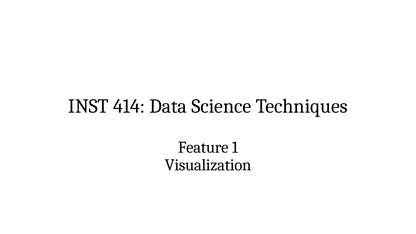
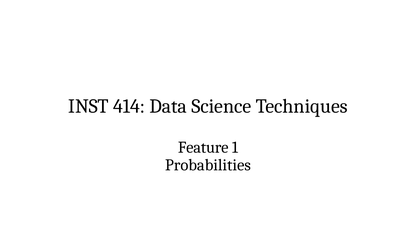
Visualization: Visualization -> Probabilities (208, 165)
